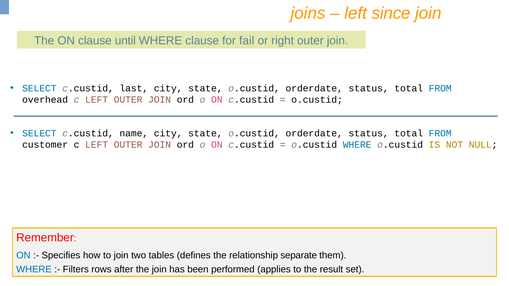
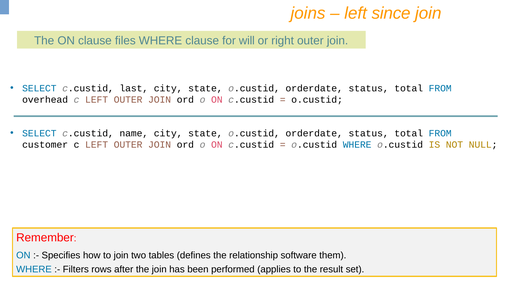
until: until -> files (125, 41)
fail: fail -> will (247, 41)
separate: separate -> software (299, 256)
